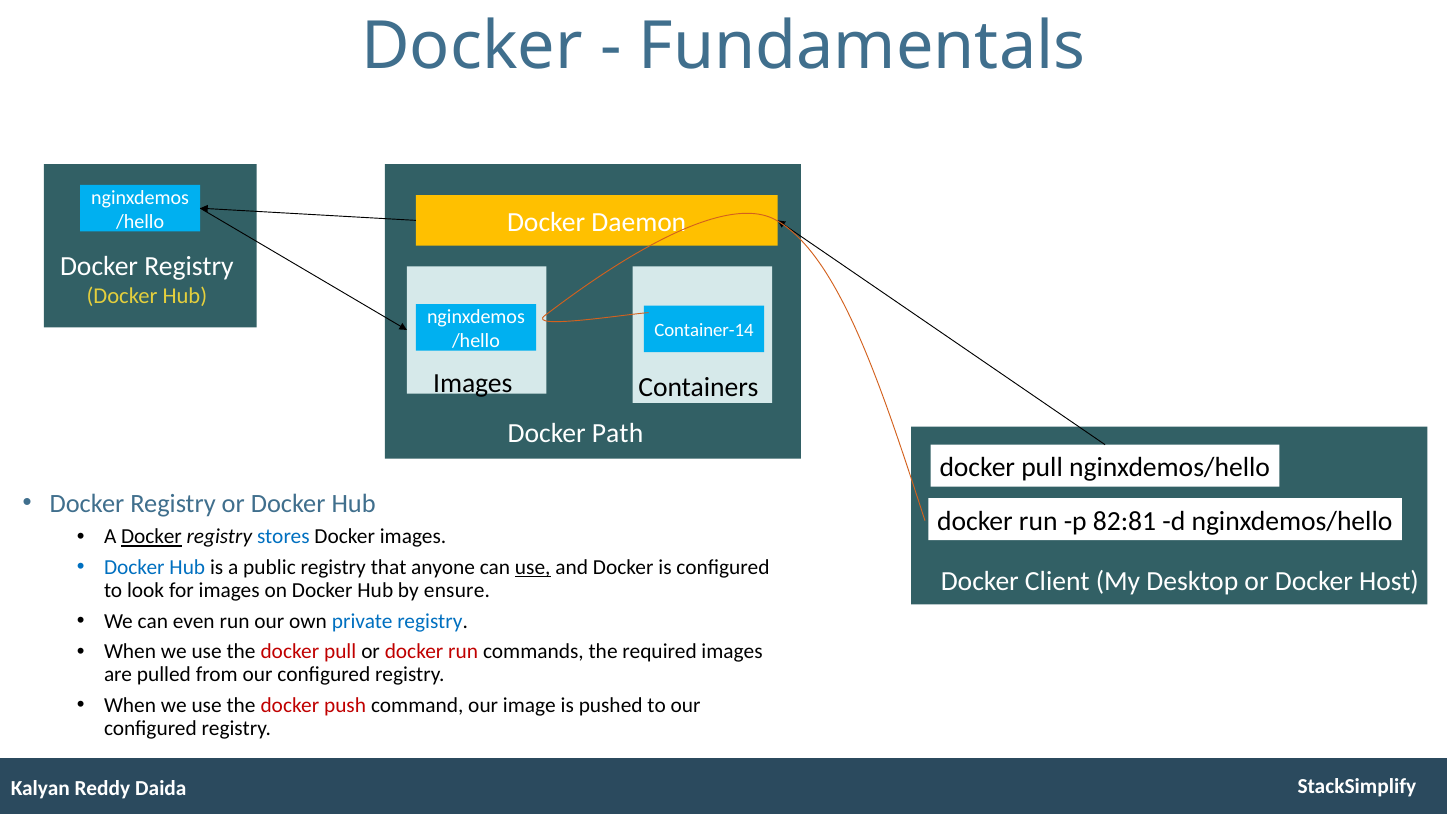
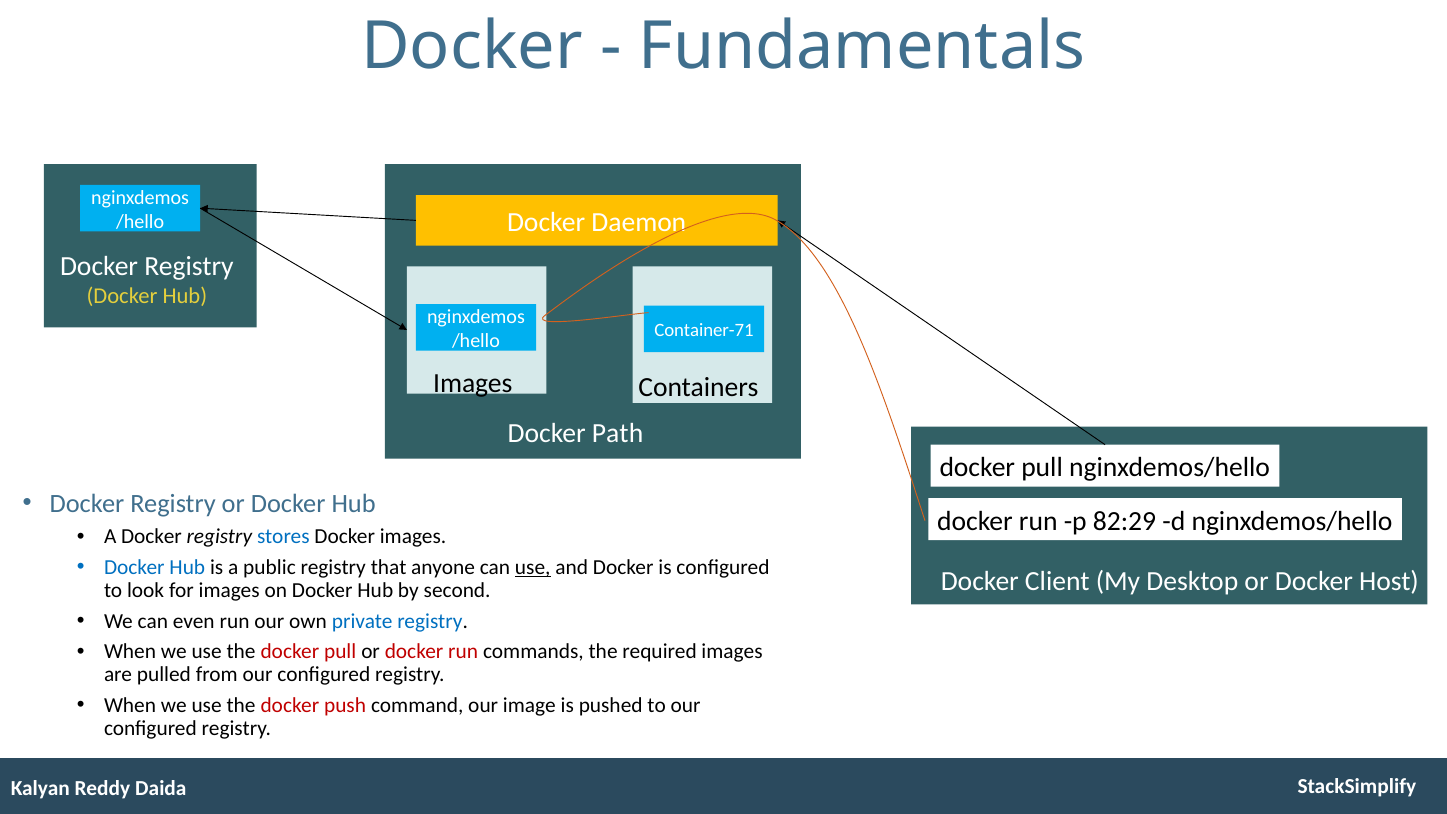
Container-14: Container-14 -> Container-71 (704, 330)
82:81: 82:81 -> 82:29 (1125, 521)
Docker underline: present -> none (152, 537)
ensure: ensure -> second (457, 590)
